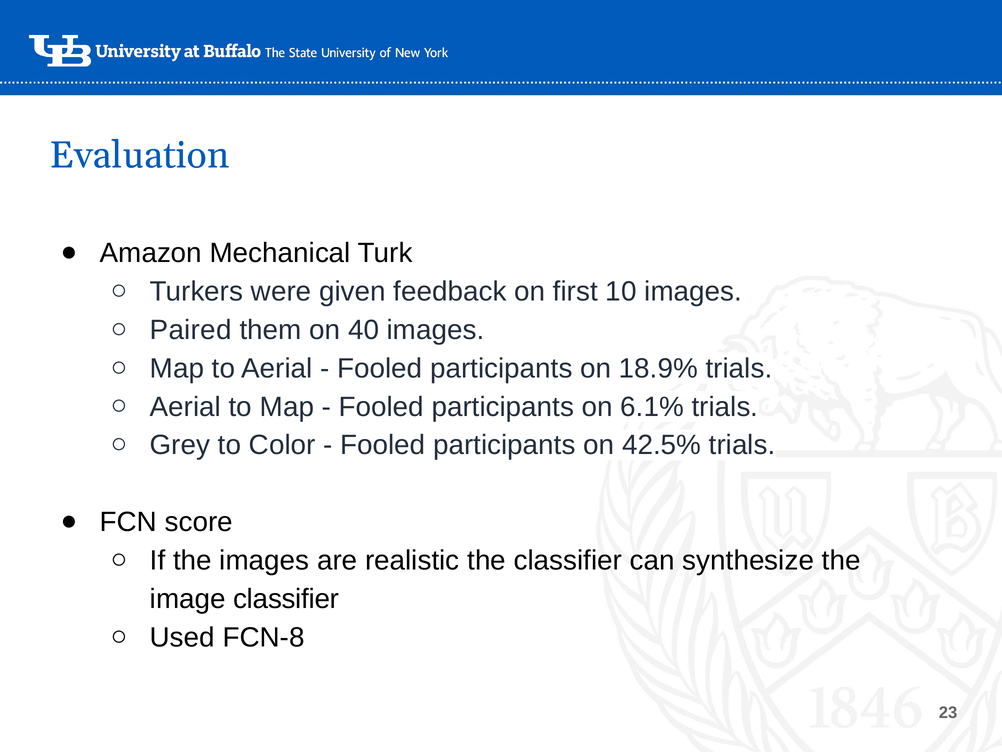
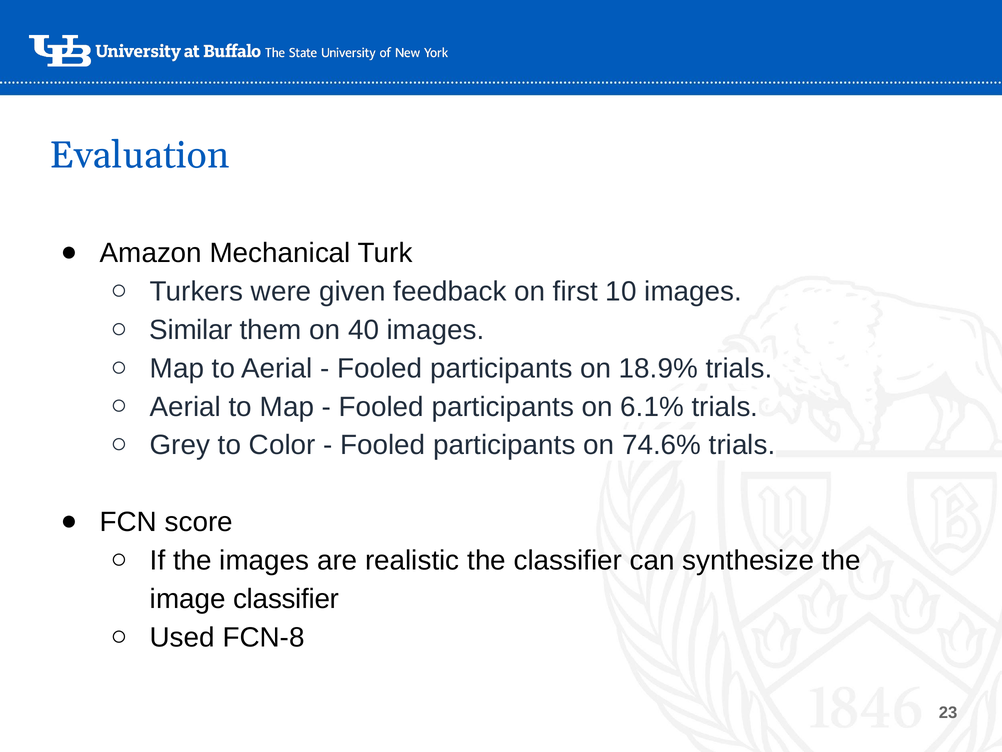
Paired: Paired -> Similar (191, 330)
42.5%: 42.5% -> 74.6% (662, 445)
